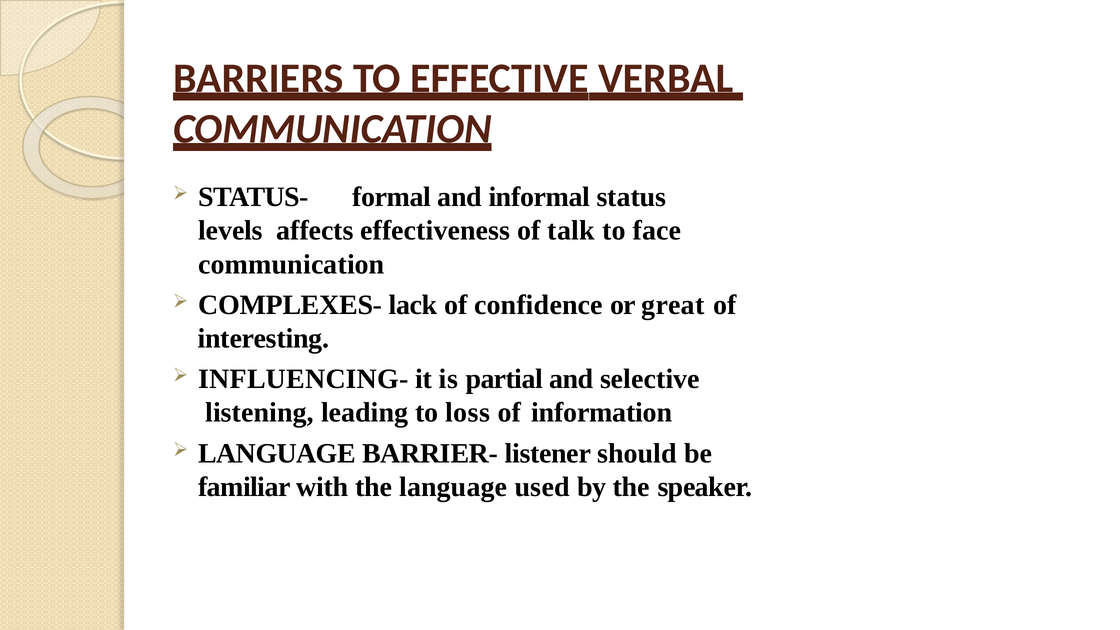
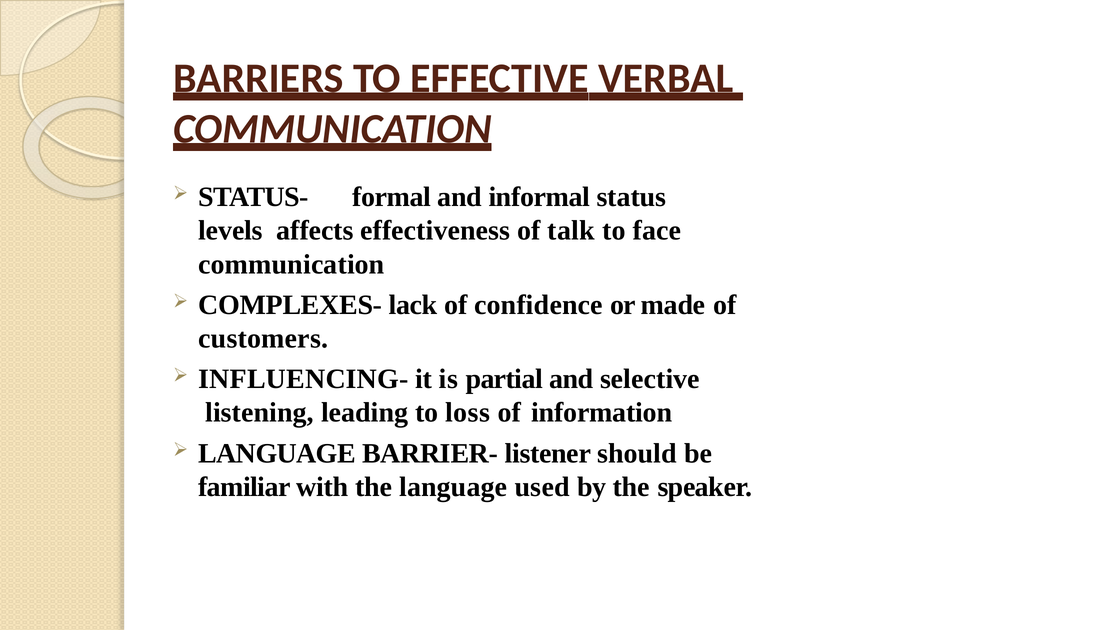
great: great -> made (673, 305)
interesting: interesting -> customers (263, 338)
